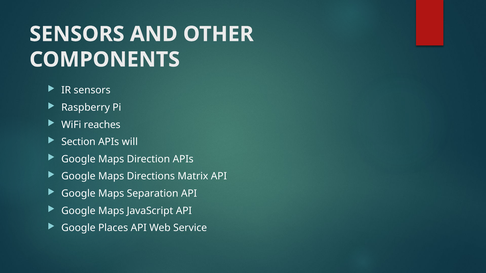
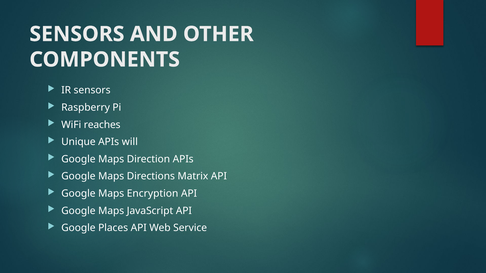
Section: Section -> Unique (78, 142)
Separation: Separation -> Encryption (153, 194)
